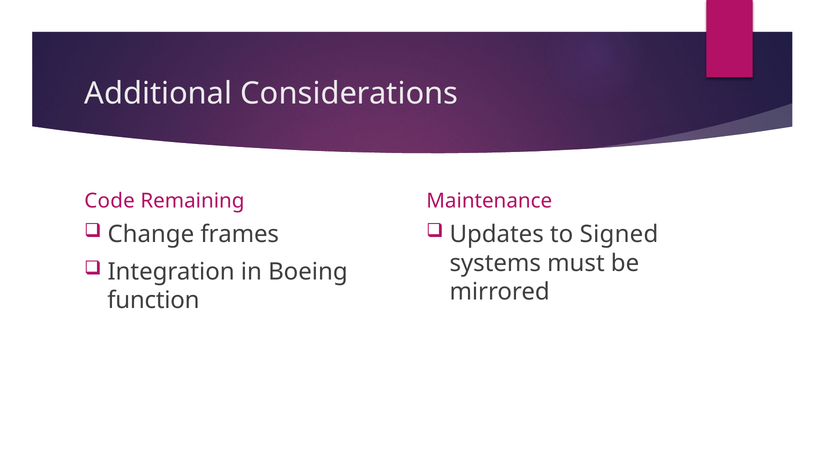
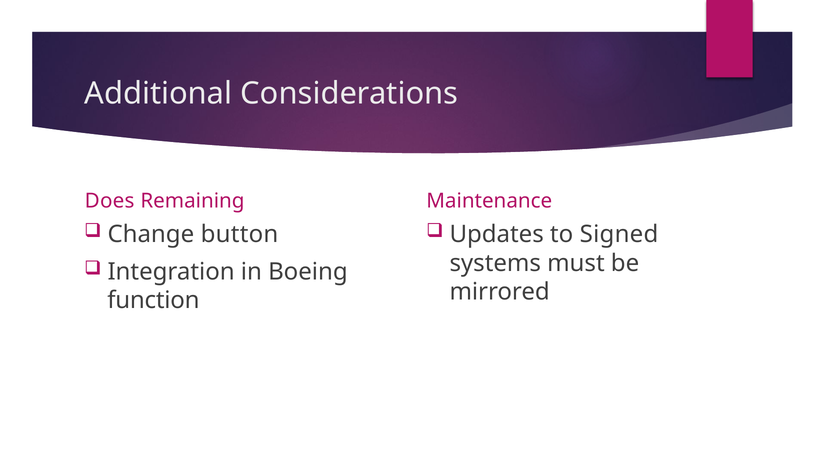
Code: Code -> Does (110, 201)
frames: frames -> button (240, 234)
